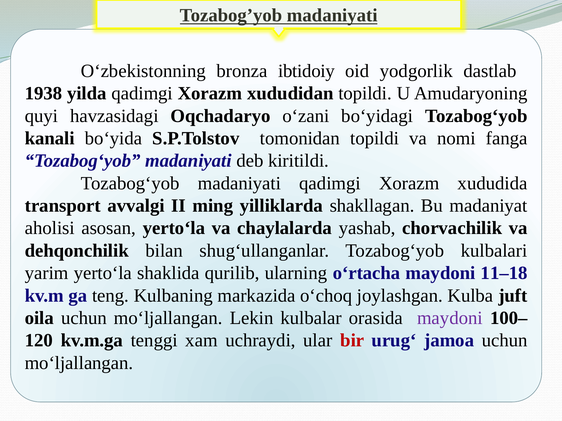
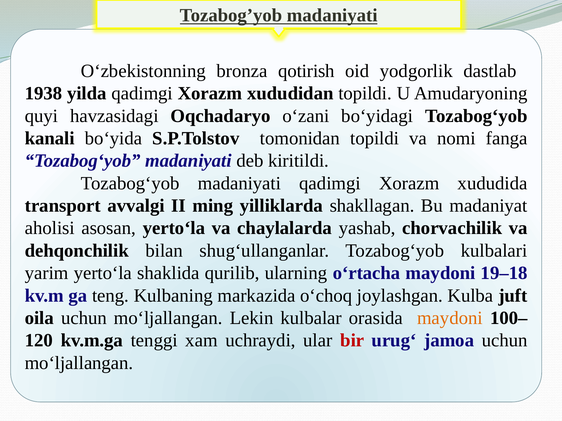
ibtidoiy: ibtidoiy -> qotirish (306, 71)
11–18: 11–18 -> 19–18 (504, 273)
maydoni colour: purple -> orange (450, 318)
